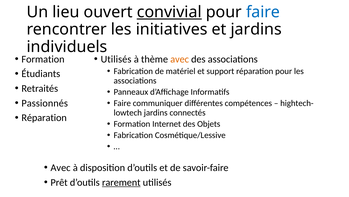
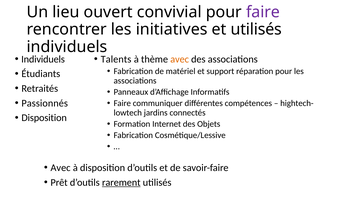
convivial underline: present -> none (169, 12)
faire colour: blue -> purple (263, 12)
et jardins: jardins -> utilisés (256, 29)
Formation: Formation -> Individuels (43, 59)
Utilisés: Utilisés -> Talents (116, 59)
Réparation: Réparation -> Disposition (44, 117)
